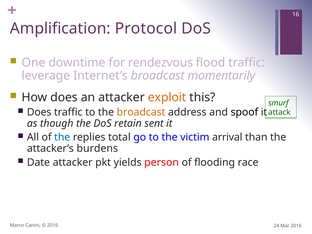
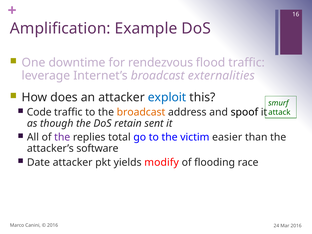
Protocol: Protocol -> Example (146, 29)
momentarily: momentarily -> externalities (221, 76)
exploit colour: orange -> blue (167, 97)
Does: Does -> Code (39, 112)
the colour: blue -> purple (62, 137)
arrival: arrival -> easier (227, 137)
burdens: burdens -> software (97, 149)
person: person -> modify (162, 162)
